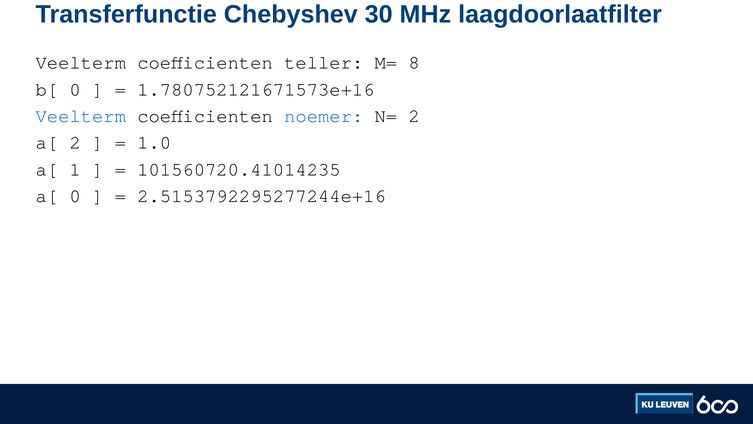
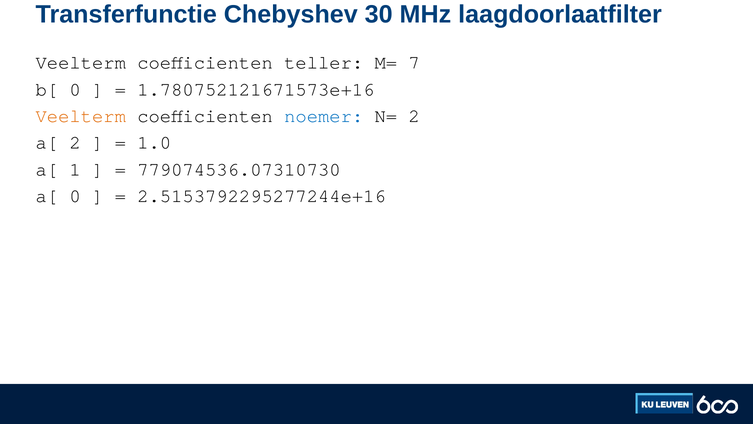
8: 8 -> 7 (414, 63)
Veelterm colour: blue -> orange (81, 116)
101560720.41014235: 101560720.41014235 -> 779074536.07310730 (239, 169)
